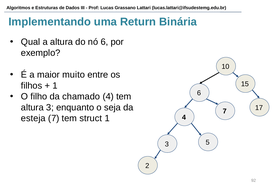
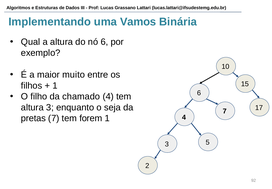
Return: Return -> Vamos (138, 22)
esteja: esteja -> pretas (33, 118)
struct: struct -> forem (91, 118)
